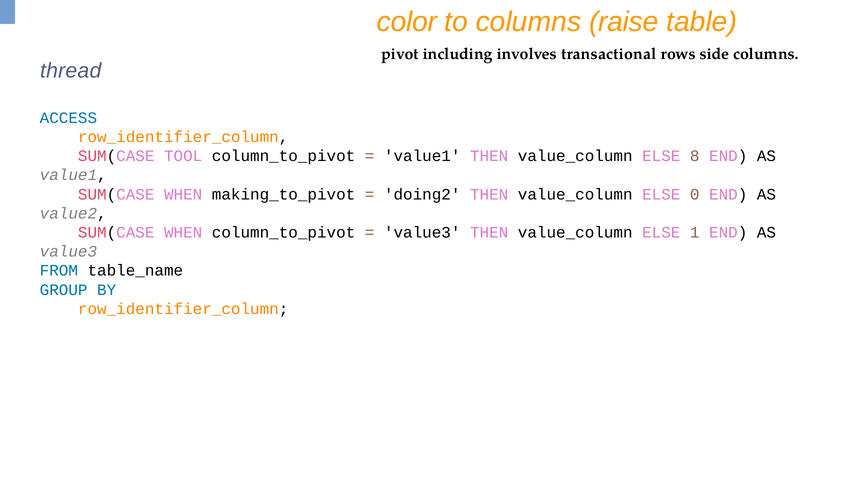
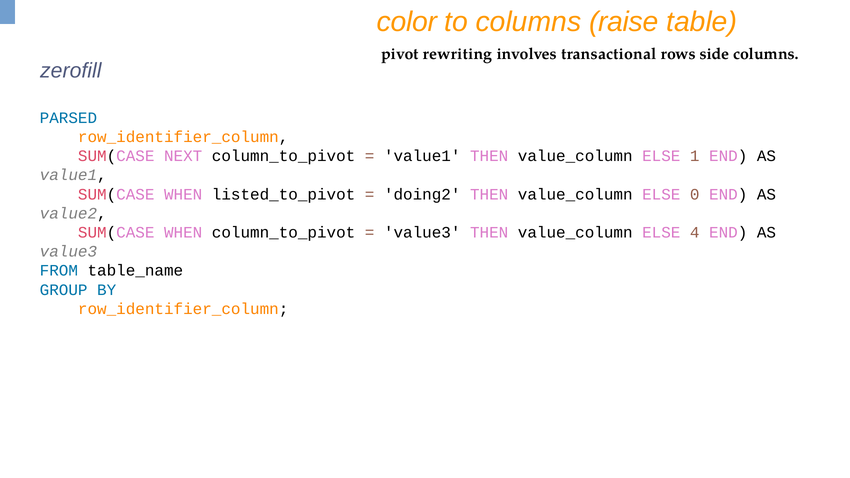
including: including -> rewriting (458, 54)
thread: thread -> zerofill (71, 71)
ACCESS: ACCESS -> PARSED (68, 118)
TOOL: TOOL -> NEXT (183, 156)
8: 8 -> 1 (695, 156)
making_to_pivot: making_to_pivot -> listed_to_pivot (284, 194)
1: 1 -> 4 (695, 233)
